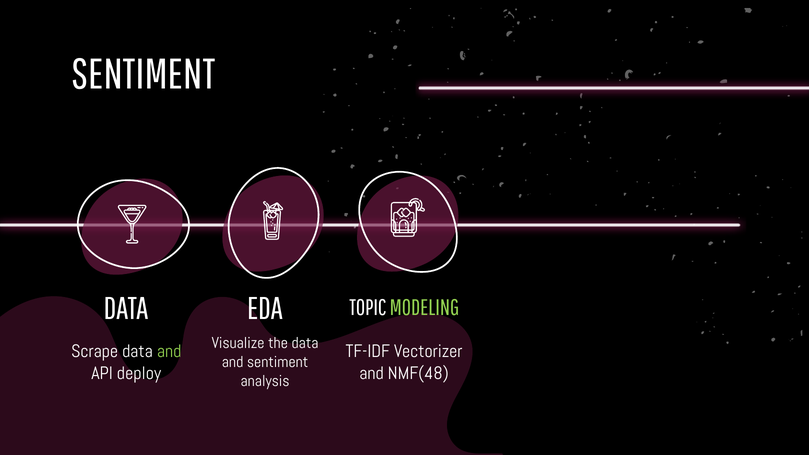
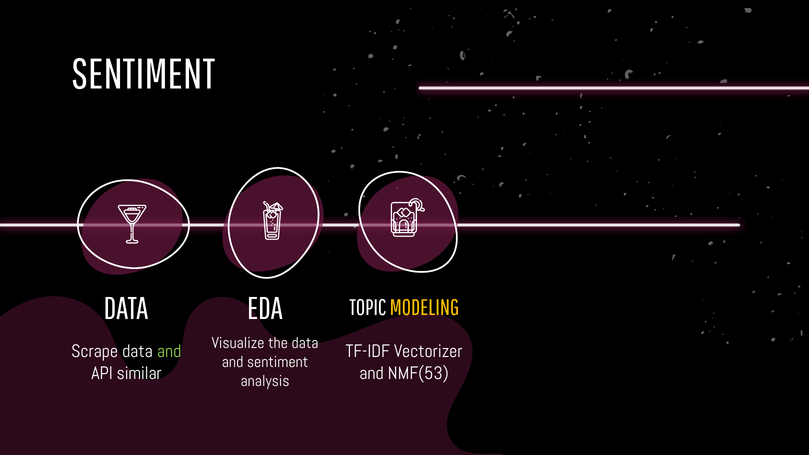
MODELING colour: light green -> yellow (424, 308)
deploy: deploy -> similar (139, 373)
NMF(48: NMF(48 -> NMF(53 (418, 373)
